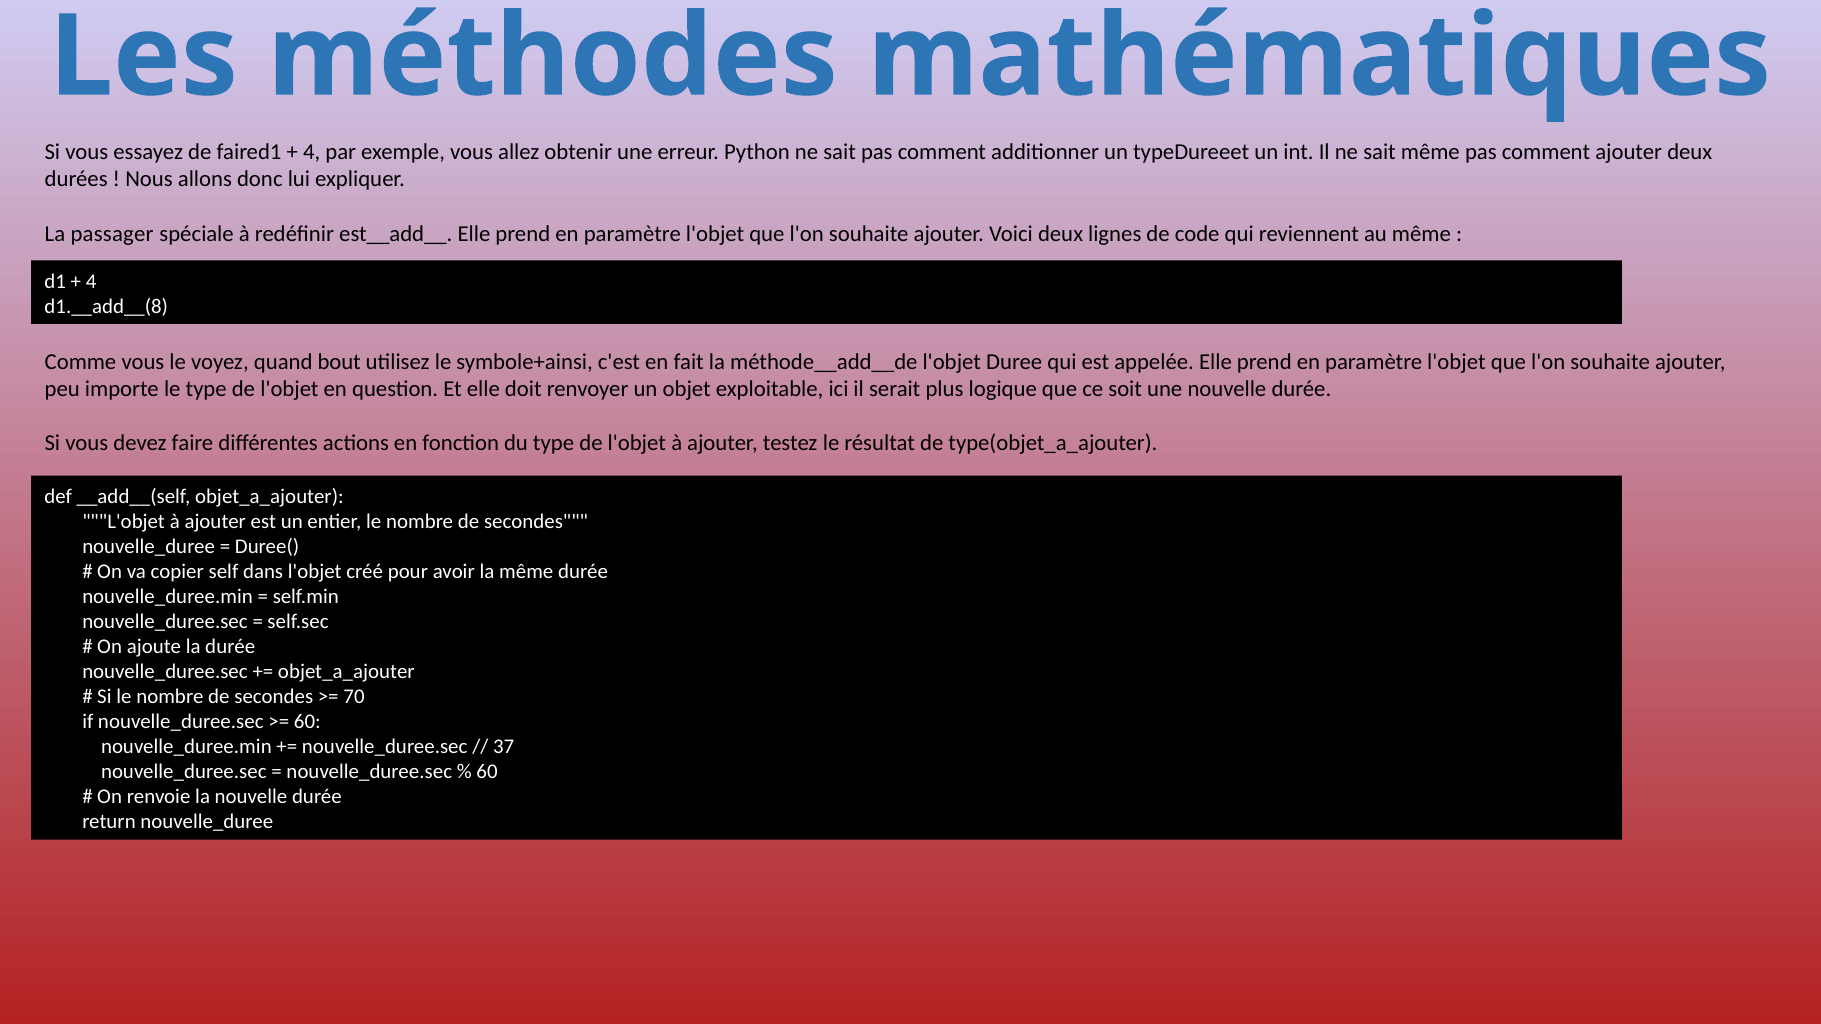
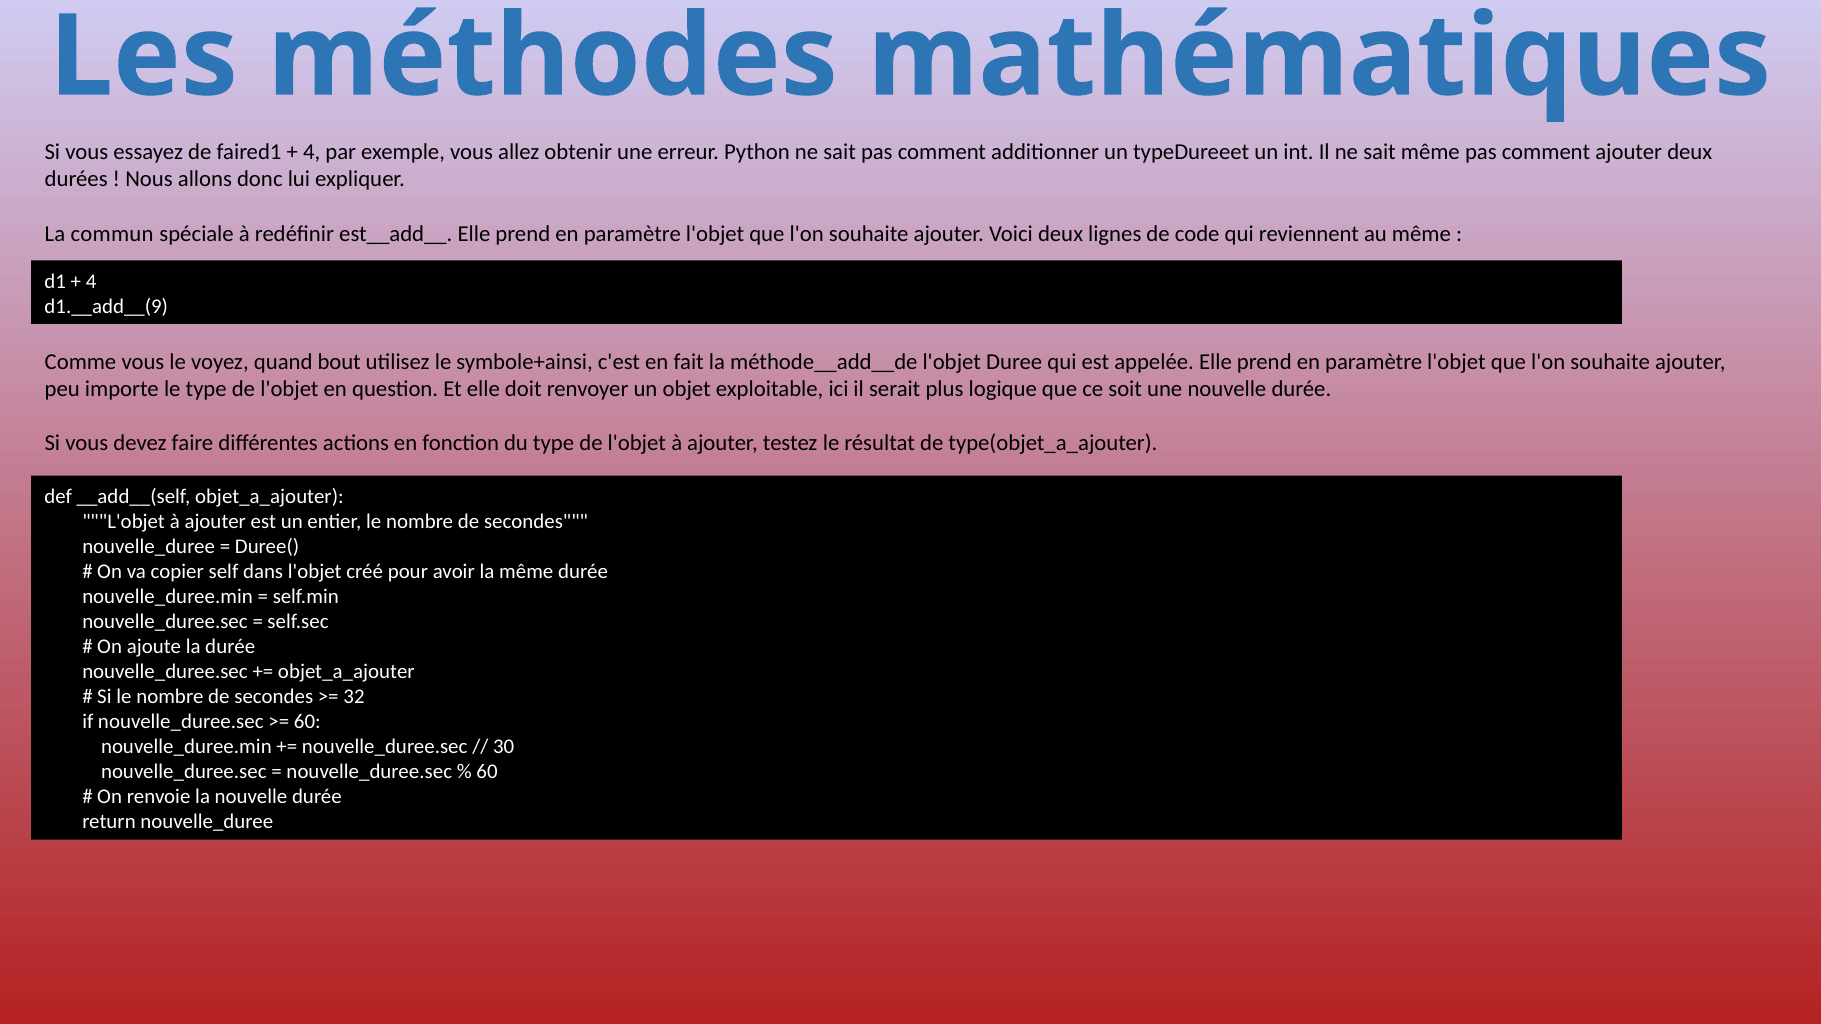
passager: passager -> commun (112, 234)
d1.__add__(8: d1.__add__(8 -> d1.__add__(9 (106, 306)
70: 70 -> 32 (354, 697)
37: 37 -> 30 (504, 747)
